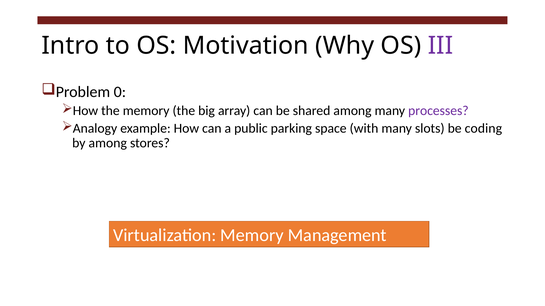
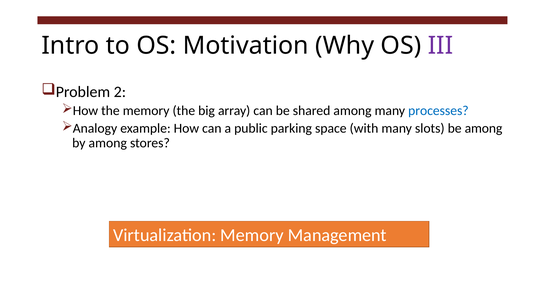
0: 0 -> 2 (120, 92)
processes colour: purple -> blue (438, 111)
be coding: coding -> among (484, 128)
